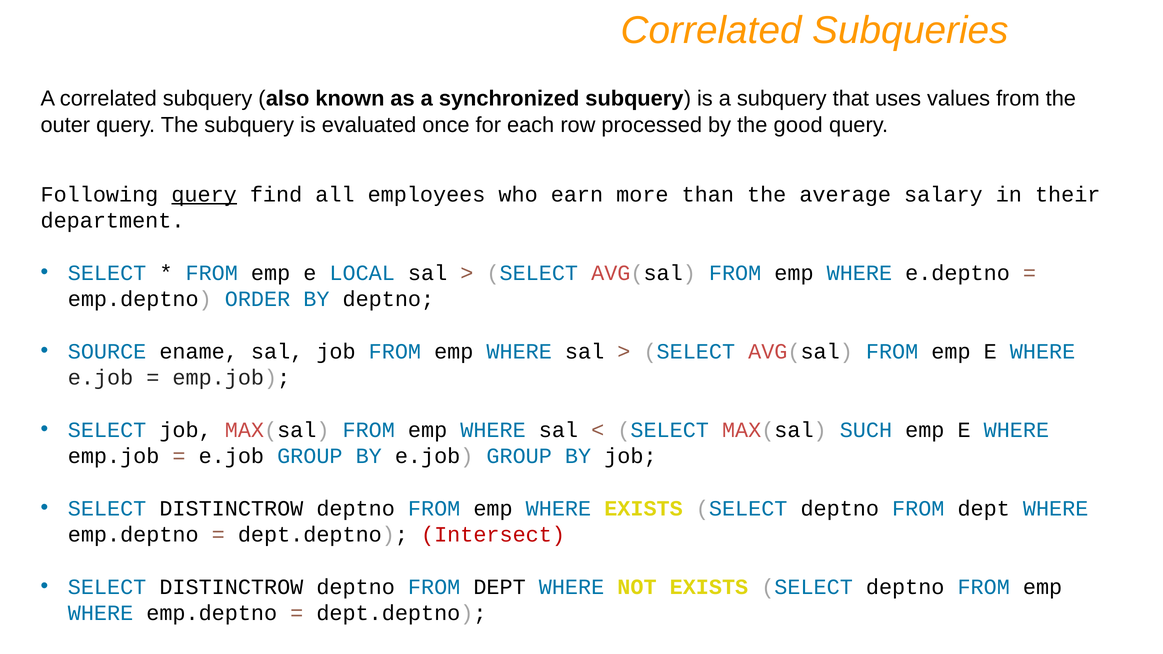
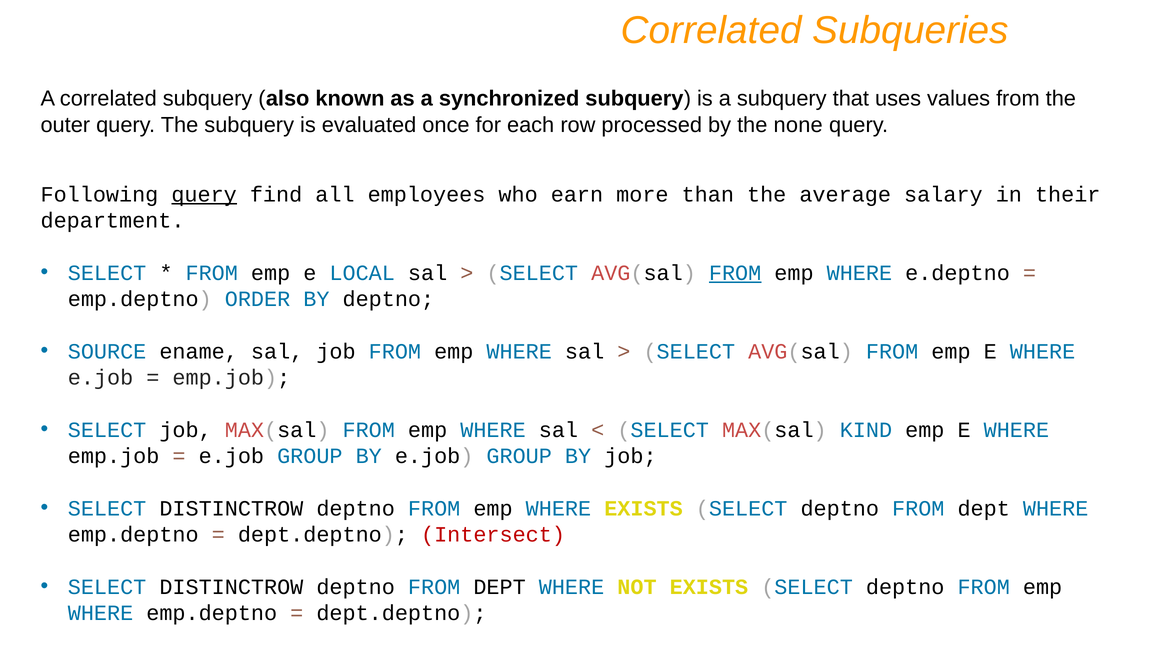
good: good -> none (798, 125)
FROM underline: none -> present (735, 273)
SUCH: SUCH -> KIND (866, 430)
